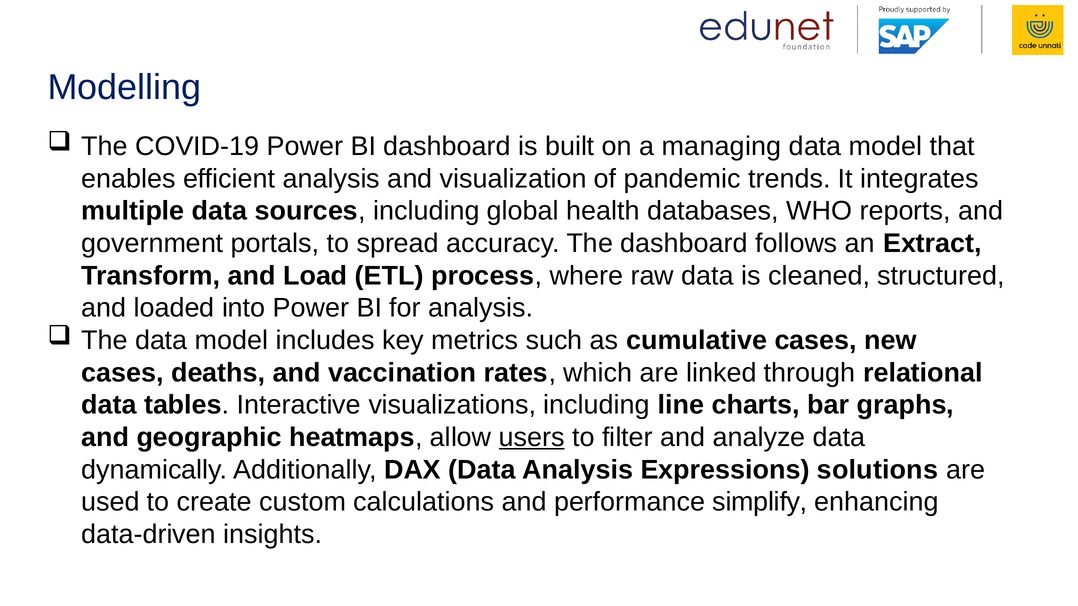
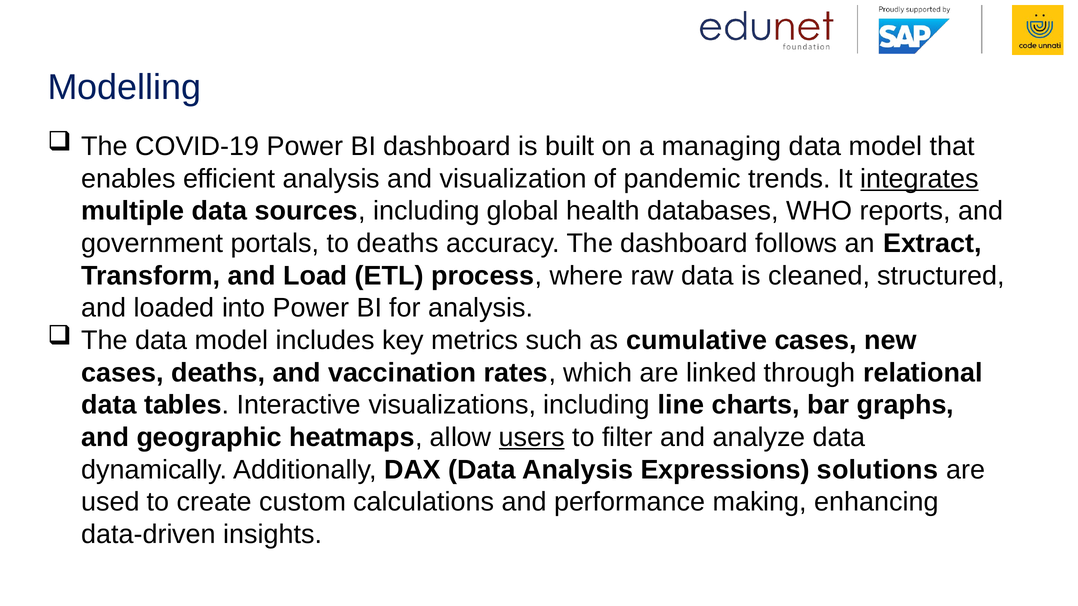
integrates underline: none -> present (919, 179)
to spread: spread -> deaths (398, 244)
simplify: simplify -> making (760, 502)
